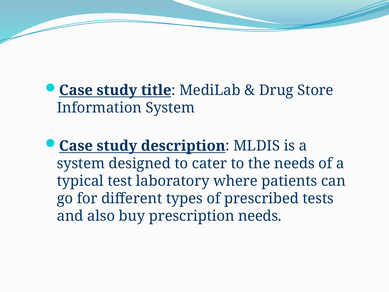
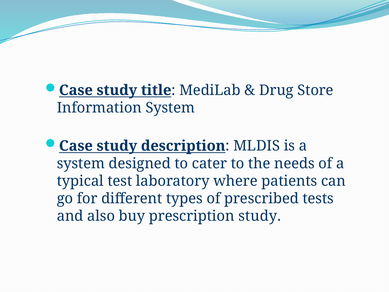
prescription needs: needs -> study (260, 216)
